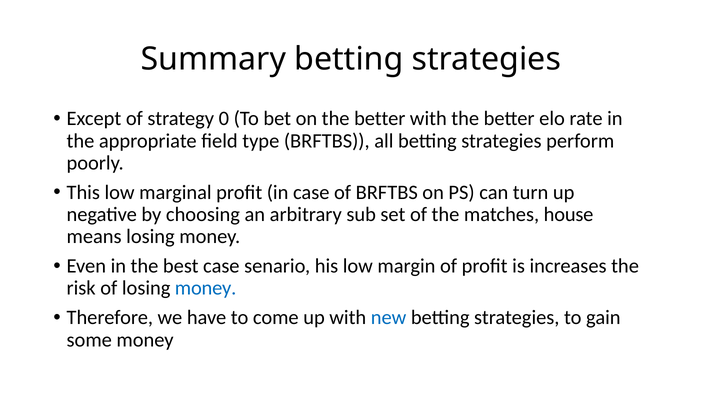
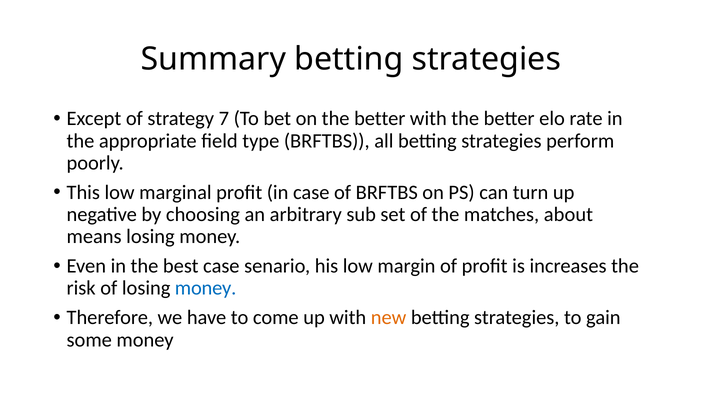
0: 0 -> 7 (224, 119)
house: house -> about (568, 214)
new colour: blue -> orange (389, 318)
